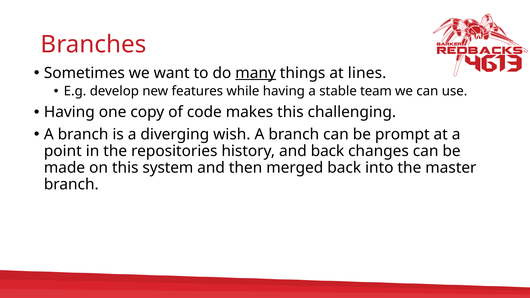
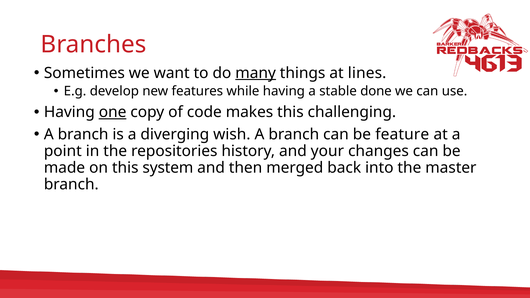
team: team -> done (376, 91)
one underline: none -> present (113, 112)
prompt: prompt -> feature (402, 134)
and back: back -> your (327, 151)
